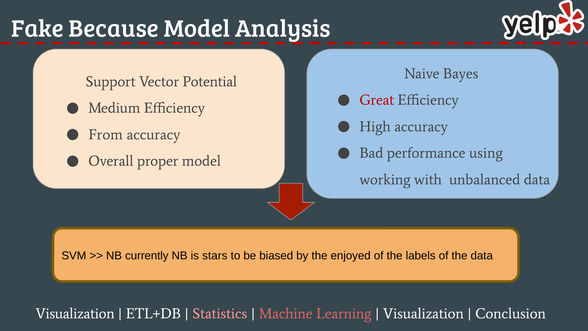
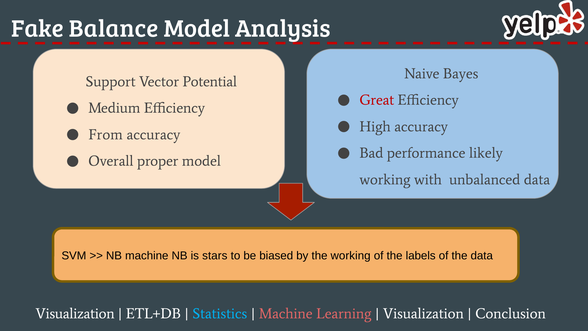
Because: Because -> Balance (114, 29)
using: using -> likely (486, 153)
NB currently: currently -> machine (147, 255)
the enjoyed: enjoyed -> working (351, 255)
Statistics colour: pink -> light blue (220, 314)
